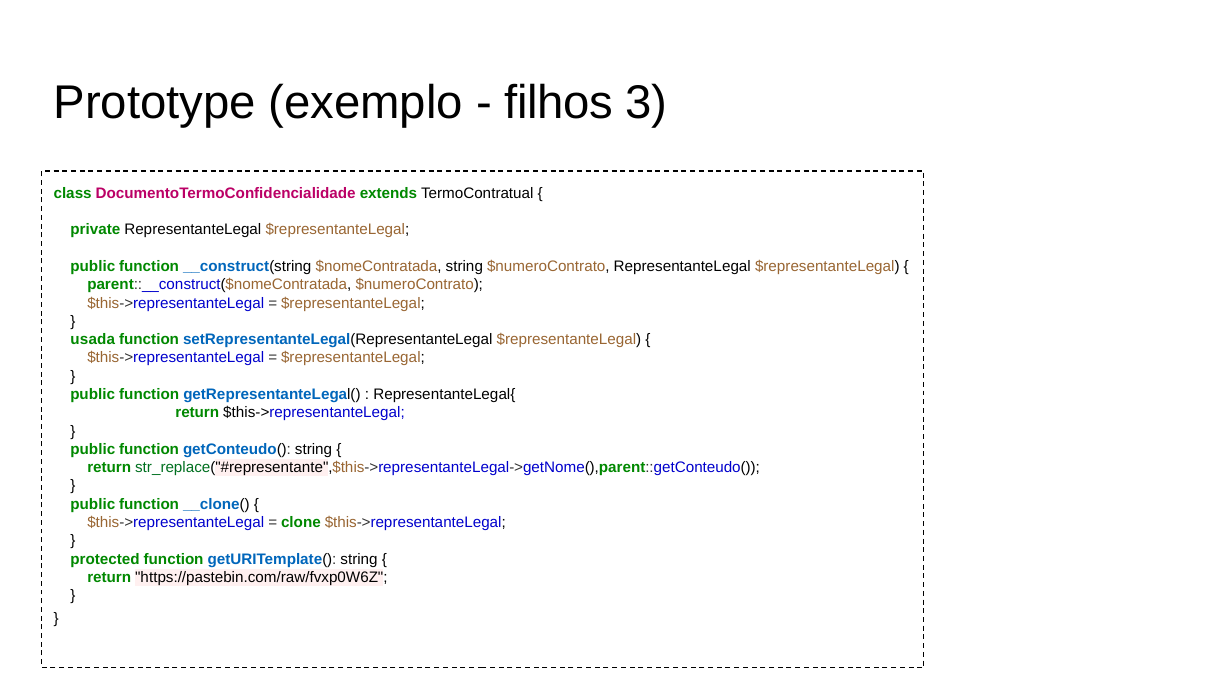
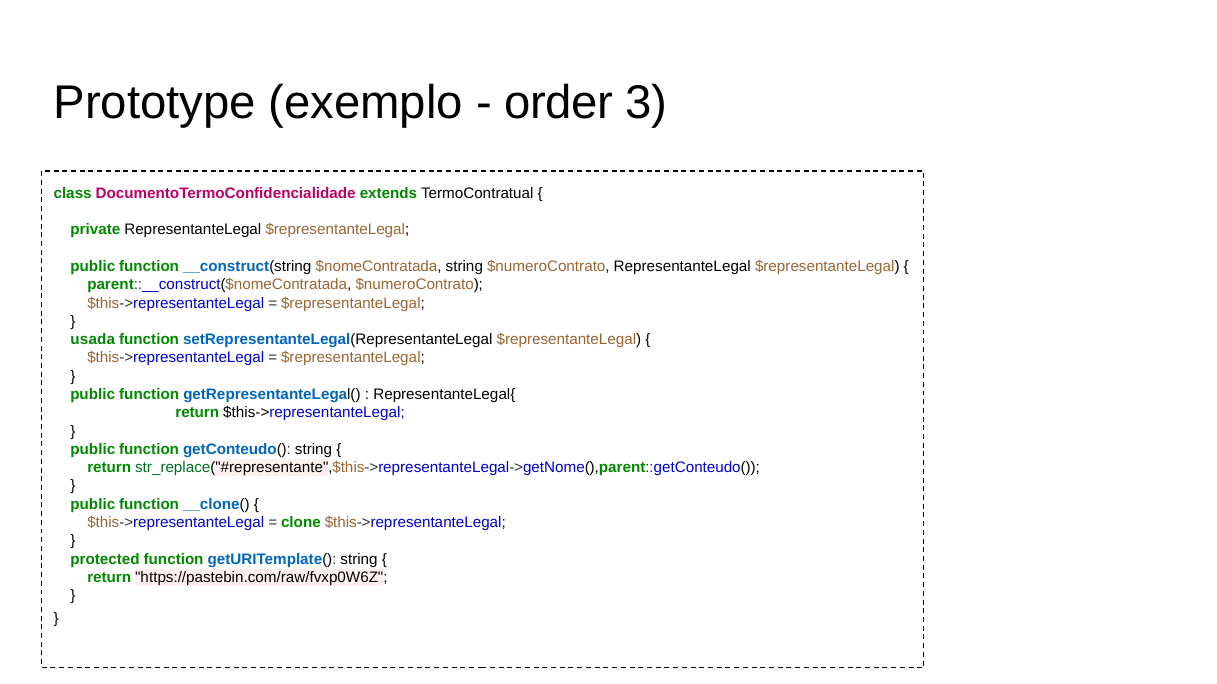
filhos: filhos -> order (559, 103)
